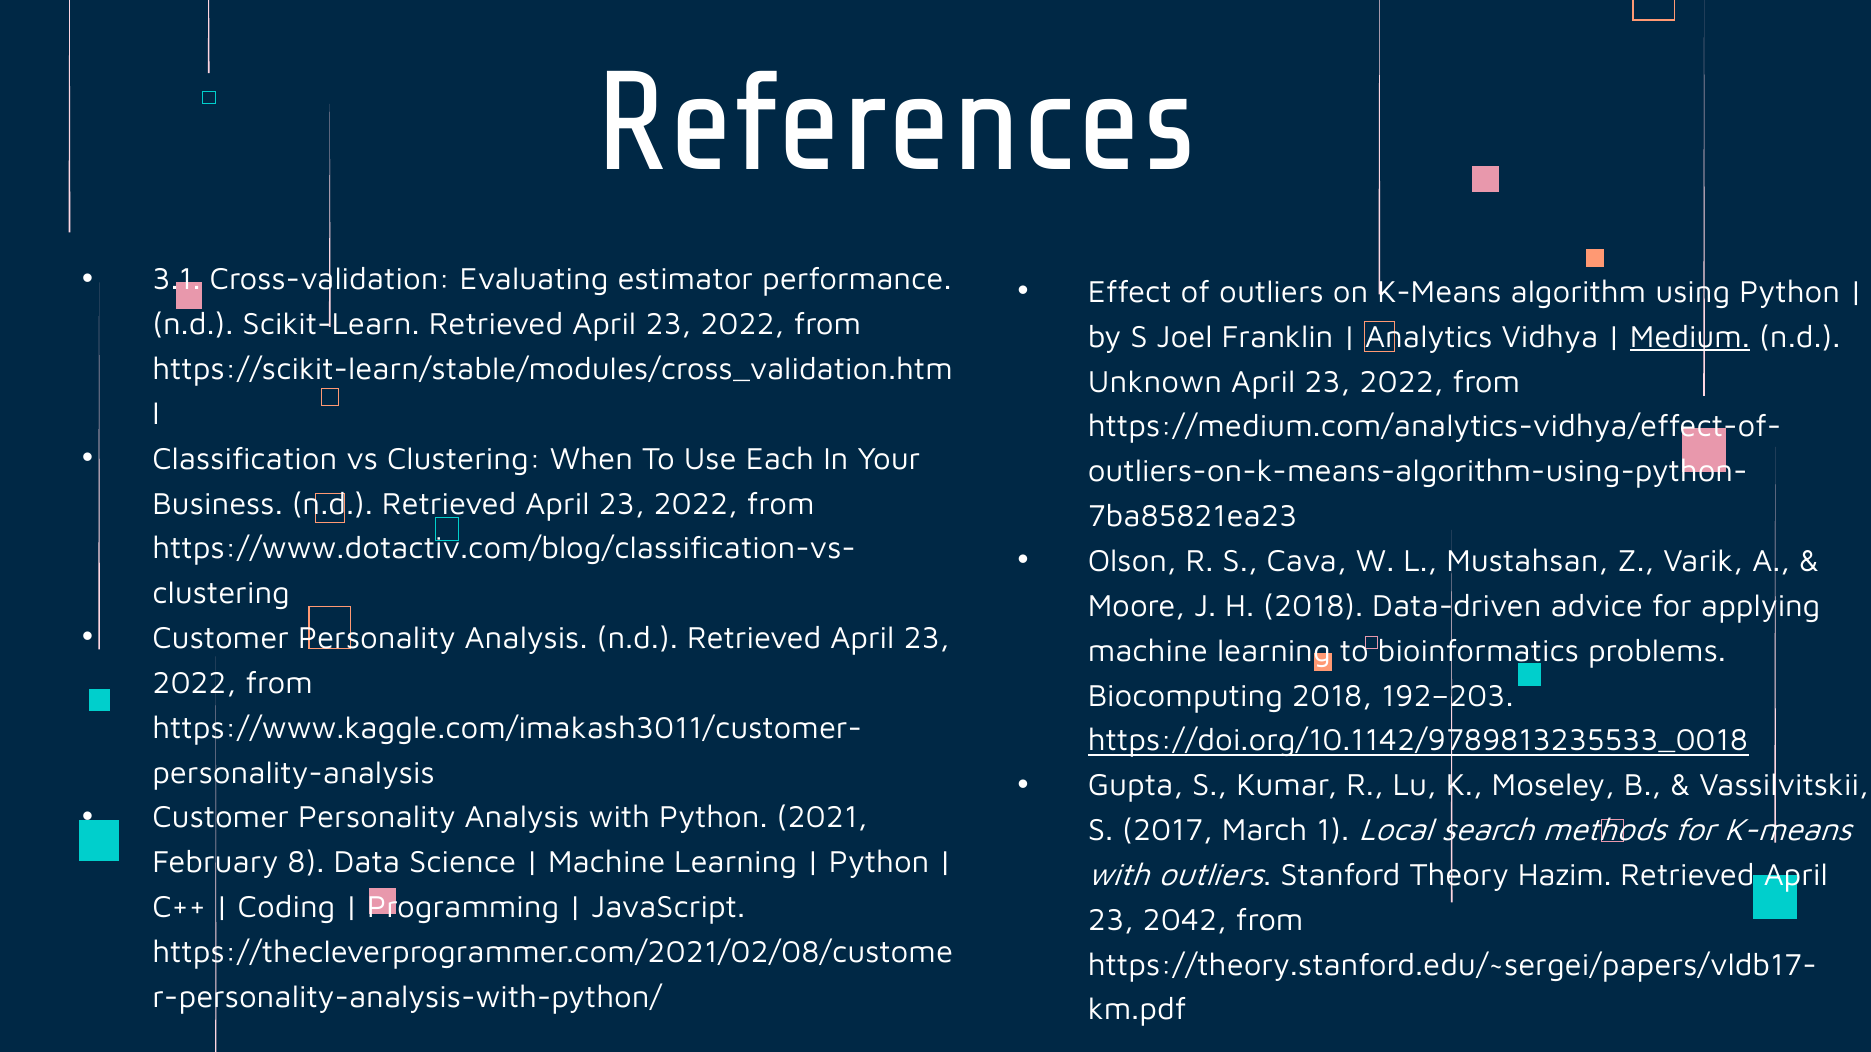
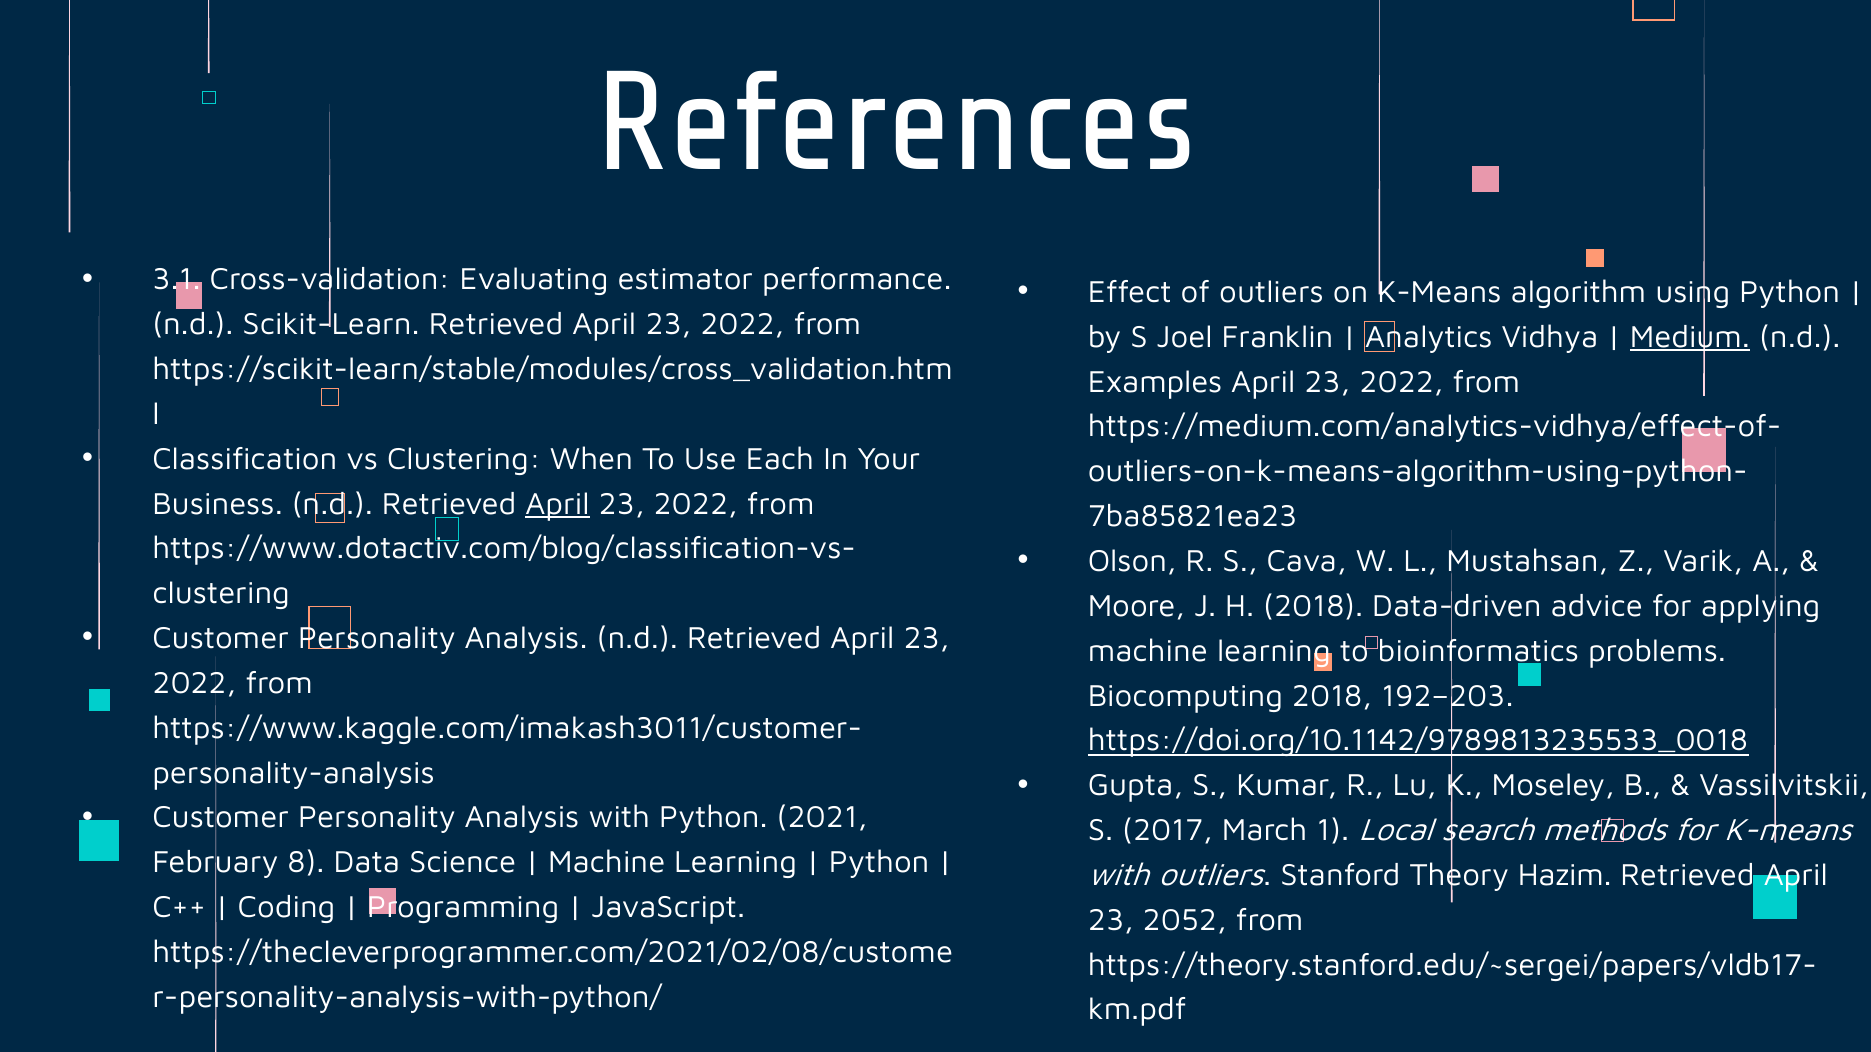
Unknown: Unknown -> Examples (1155, 382)
April underline: none -> present (558, 504)
2042: 2042 -> 2052 (1185, 920)
